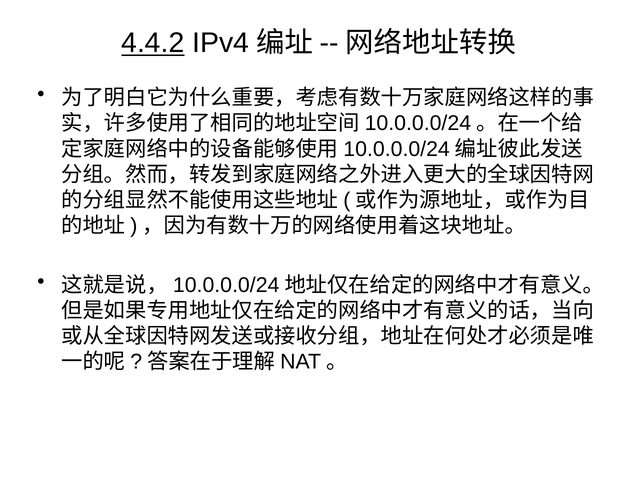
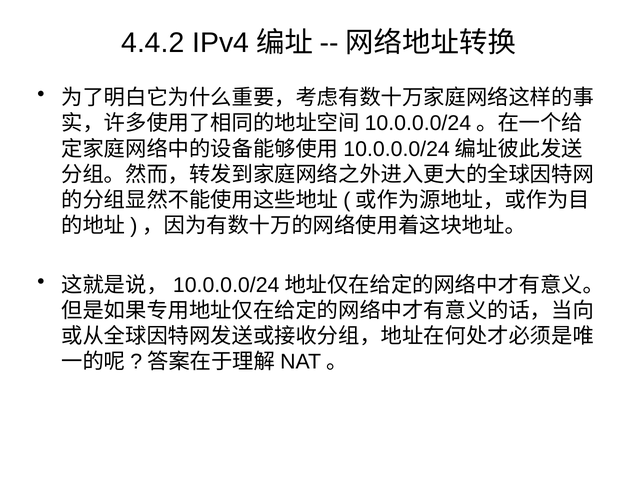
4.4.2 underline: present -> none (153, 43)
